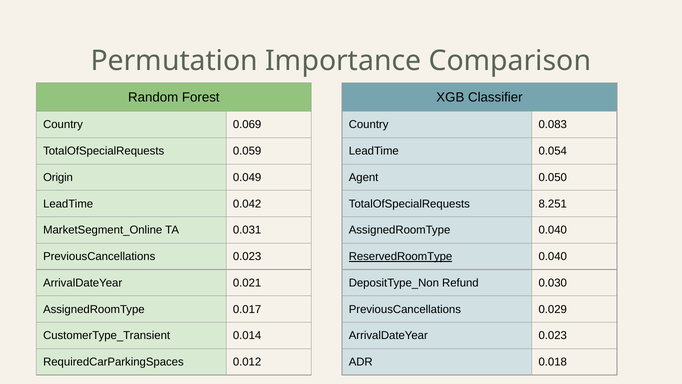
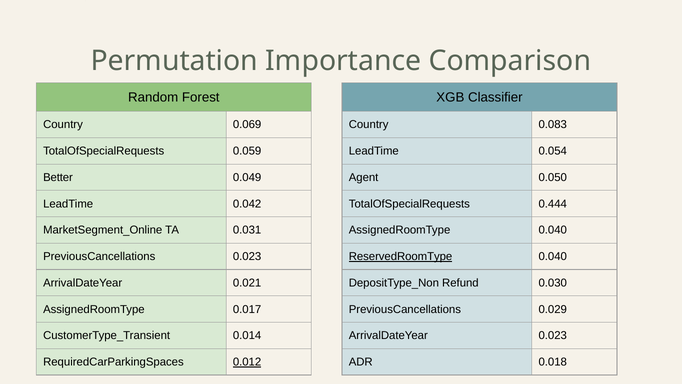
Origin: Origin -> Better (58, 177)
8.251: 8.251 -> 0.444 (553, 204)
0.012 underline: none -> present (247, 362)
